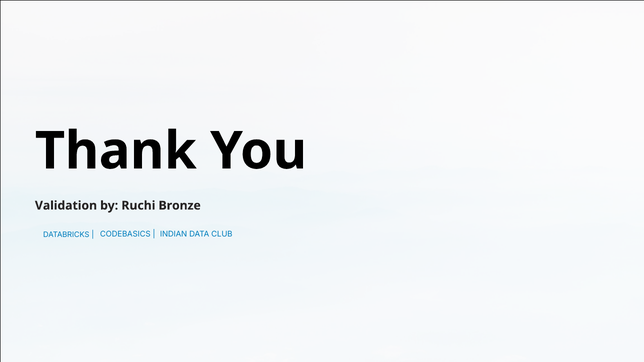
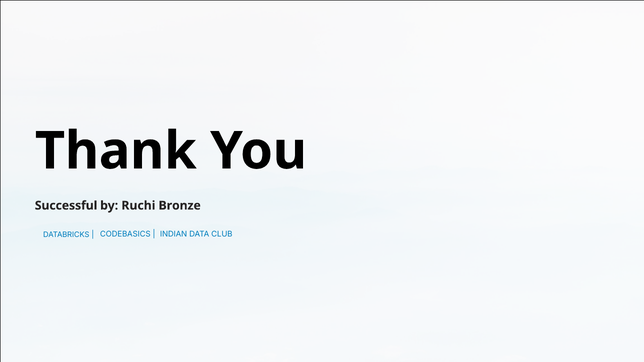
Validation: Validation -> Successful (66, 206)
